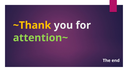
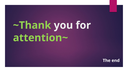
~Thank colour: yellow -> light green (32, 25)
